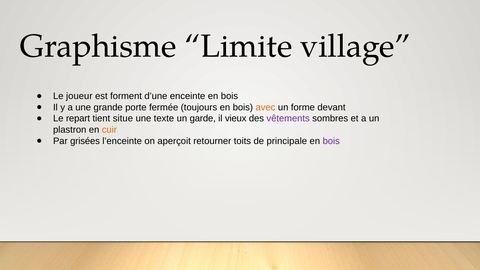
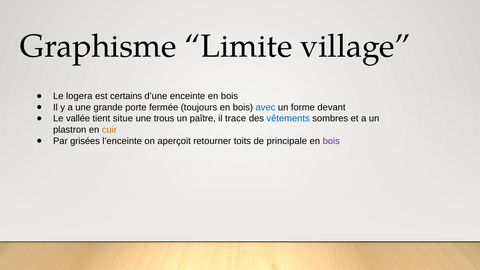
joueur: joueur -> logera (79, 96)
forment: forment -> certains (126, 96)
avec colour: orange -> blue (266, 107)
repart: repart -> vallée (78, 119)
texte: texte -> trous (164, 119)
garde: garde -> paître (203, 119)
vieux: vieux -> trace (236, 119)
vêtements colour: purple -> blue (288, 119)
